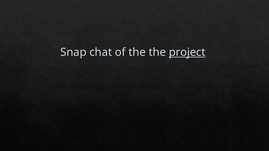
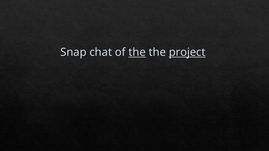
the underline: none -> present (137, 52)
